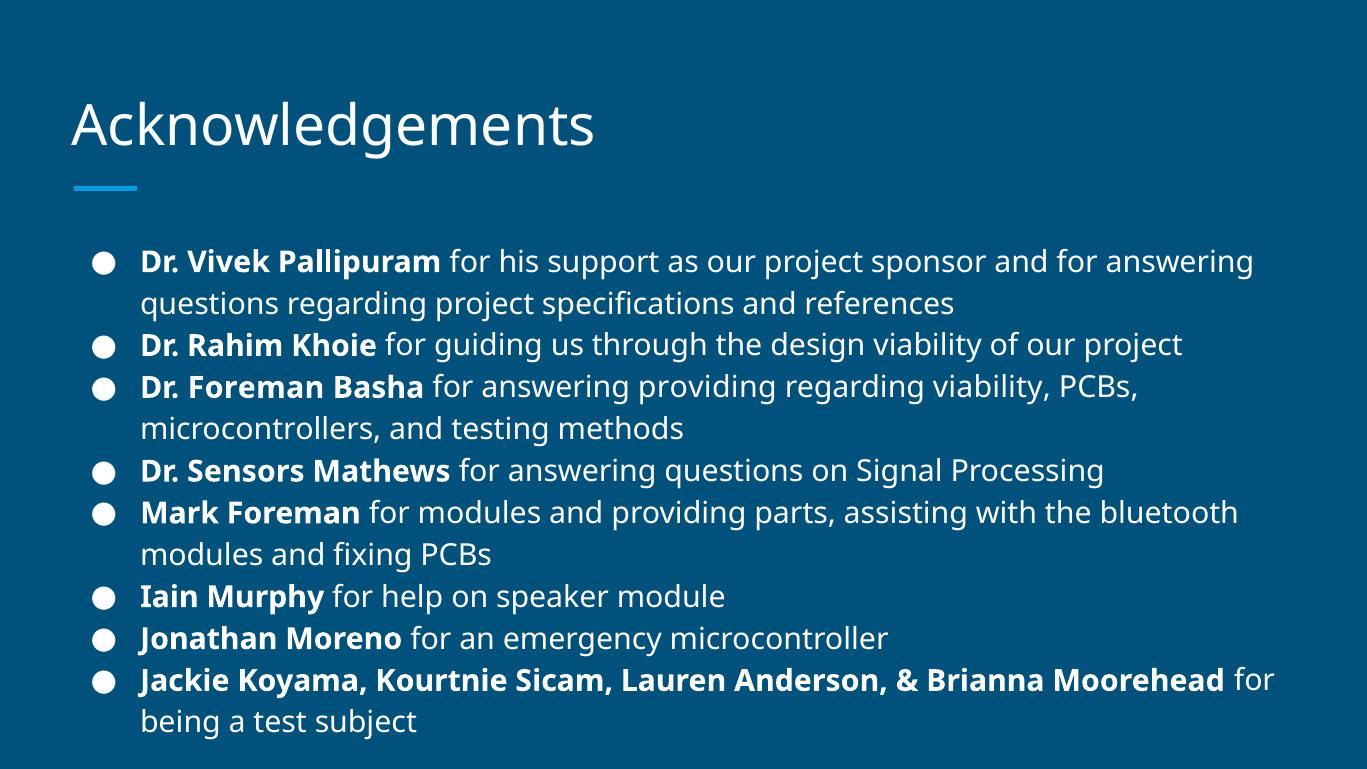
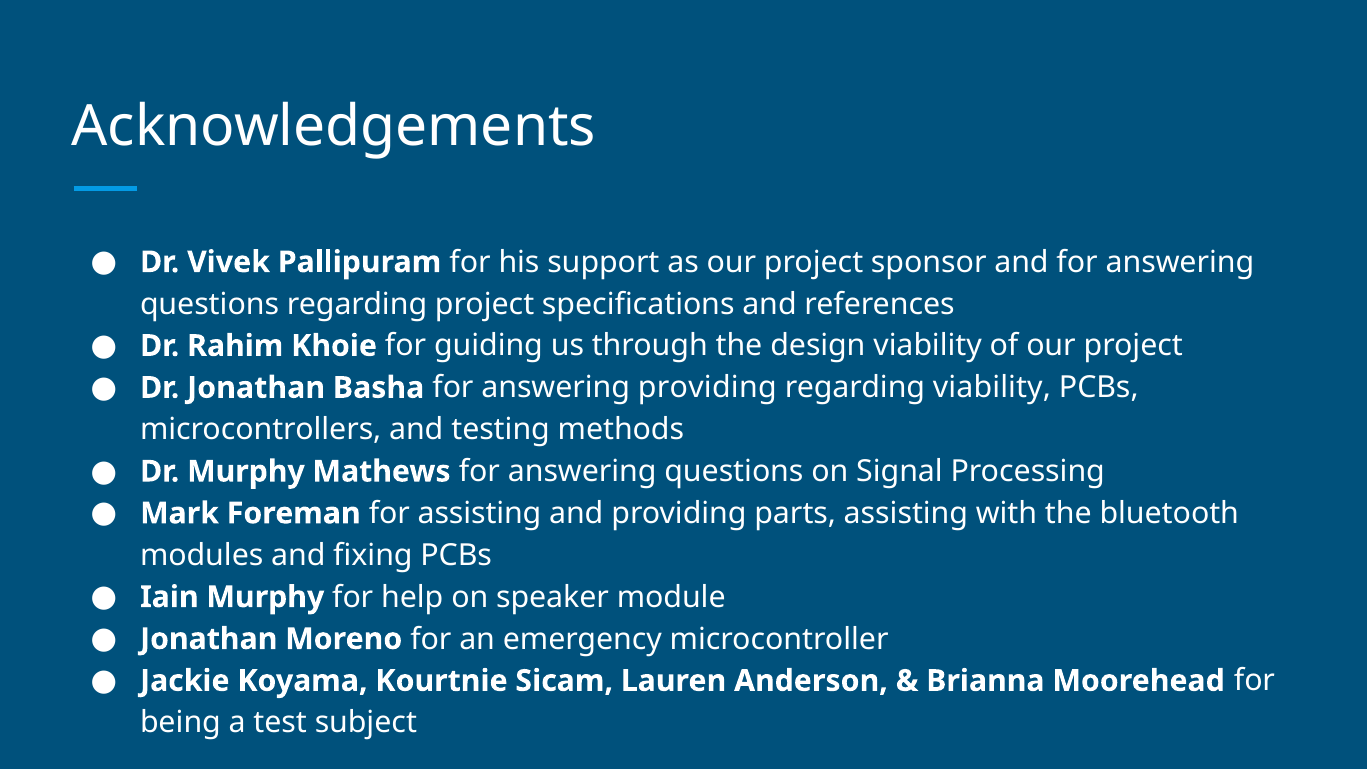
Dr Foreman: Foreman -> Jonathan (256, 388)
Dr Sensors: Sensors -> Murphy (246, 472)
for modules: modules -> assisting (480, 513)
